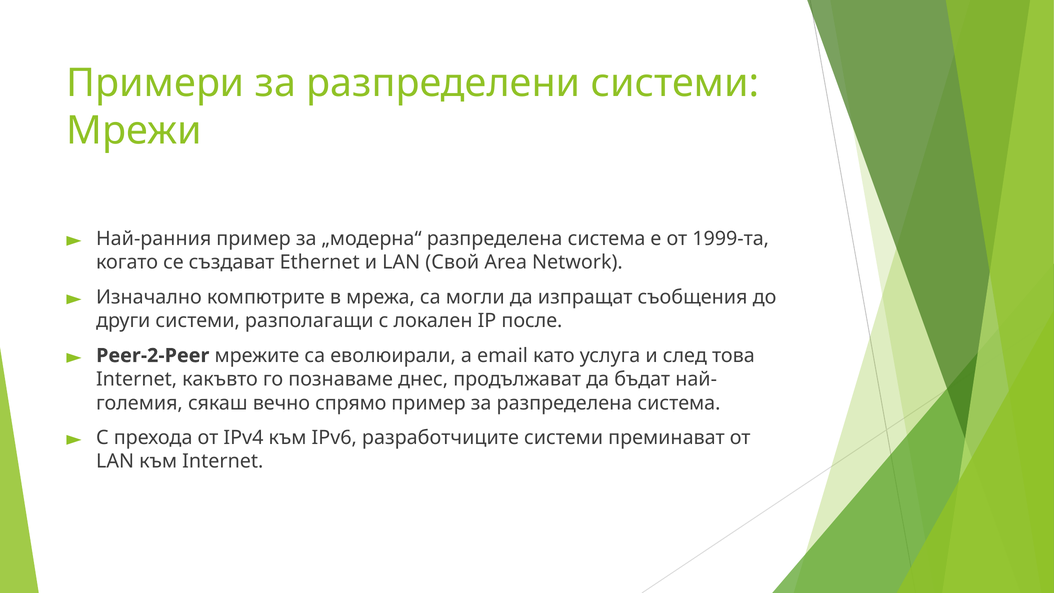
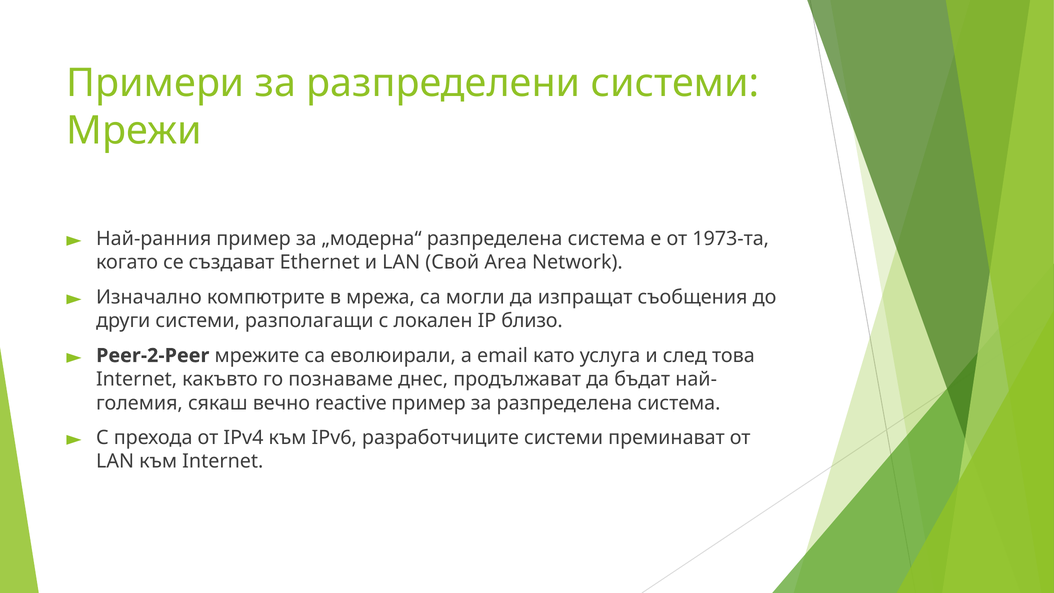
1999-та: 1999-та -> 1973-та (731, 239)
после: после -> близо (532, 321)
спрямо: спрямо -> reactive (351, 403)
